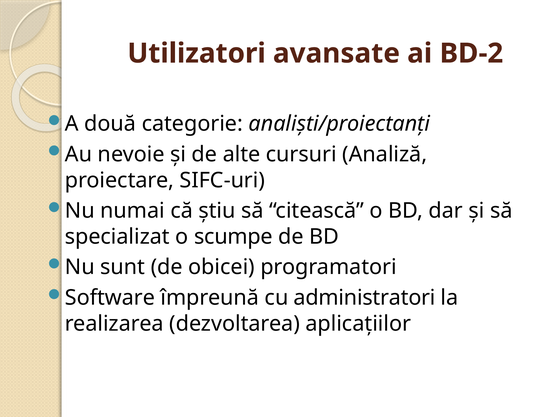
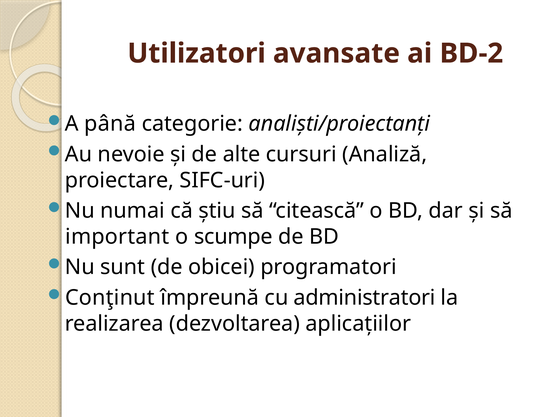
două: două -> până (110, 124)
specializat: specializat -> important (117, 237)
Software: Software -> Conţinut (110, 298)
